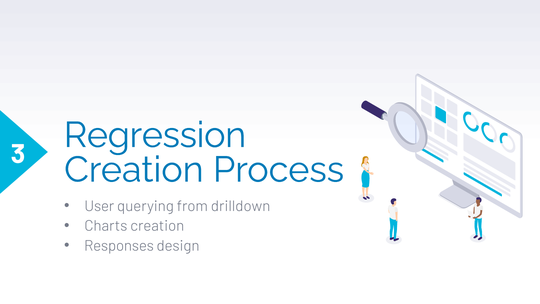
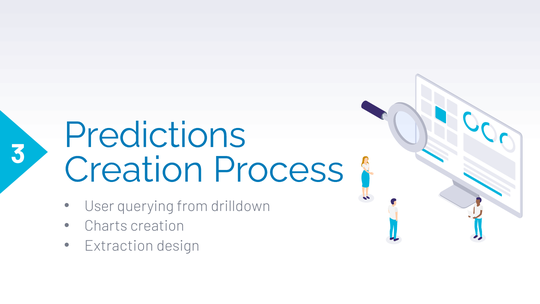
Regression: Regression -> Predictions (155, 135)
Responses: Responses -> Extraction (119, 246)
